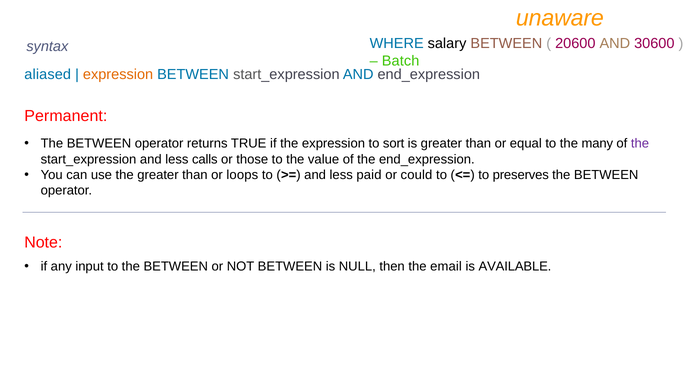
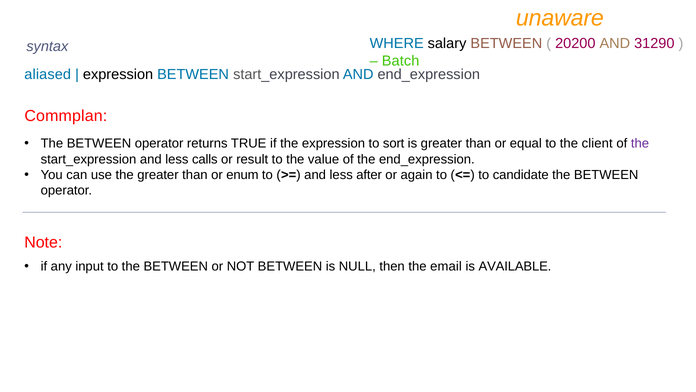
20600: 20600 -> 20200 (575, 44)
30600: 30600 -> 31290 (654, 44)
expression colour: orange -> black (118, 74)
Permanent: Permanent -> Commplan (66, 116)
many: many -> client (597, 143)
those: those -> result (252, 159)
loops: loops -> enum (242, 175)
paid: paid -> after (369, 175)
could: could -> again (417, 175)
preserves: preserves -> candidate (521, 175)
